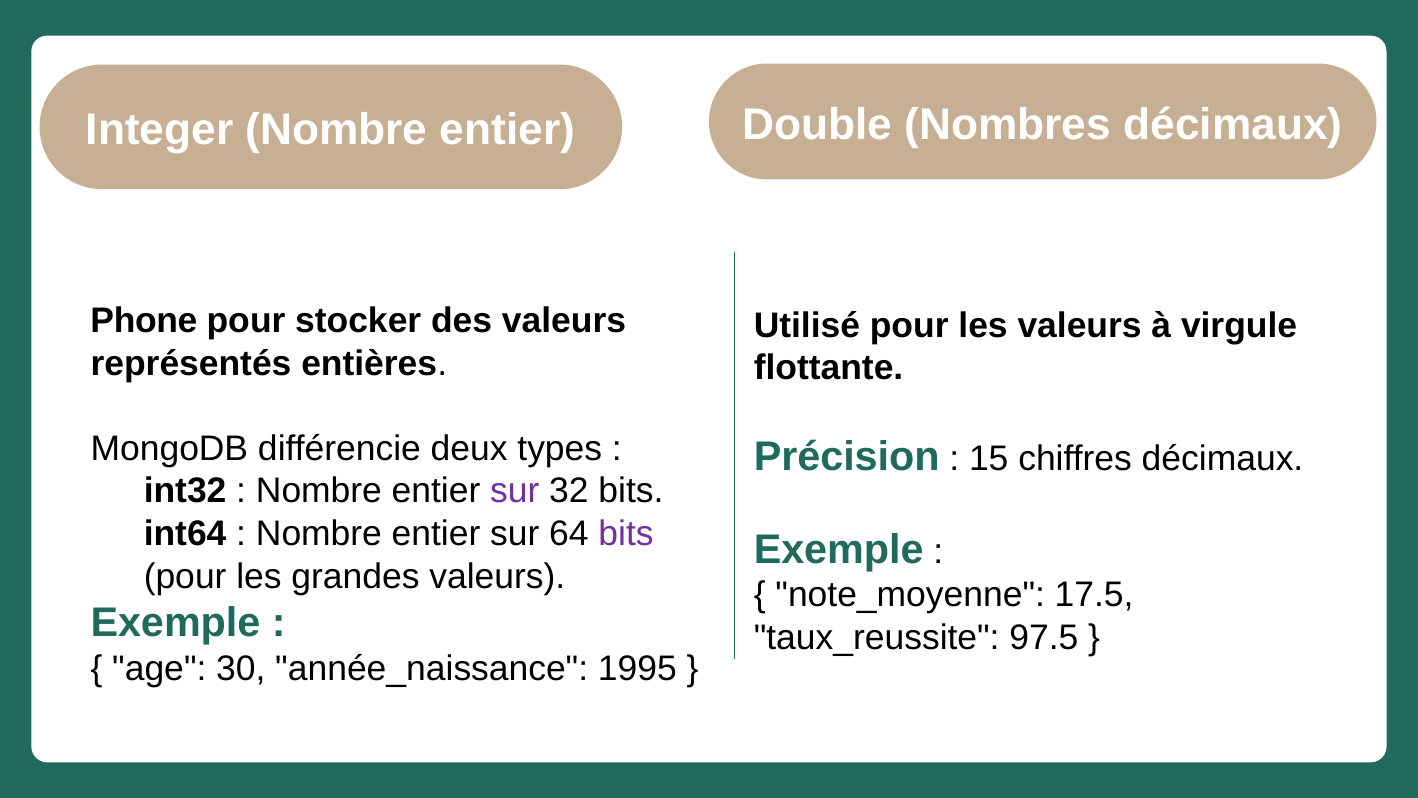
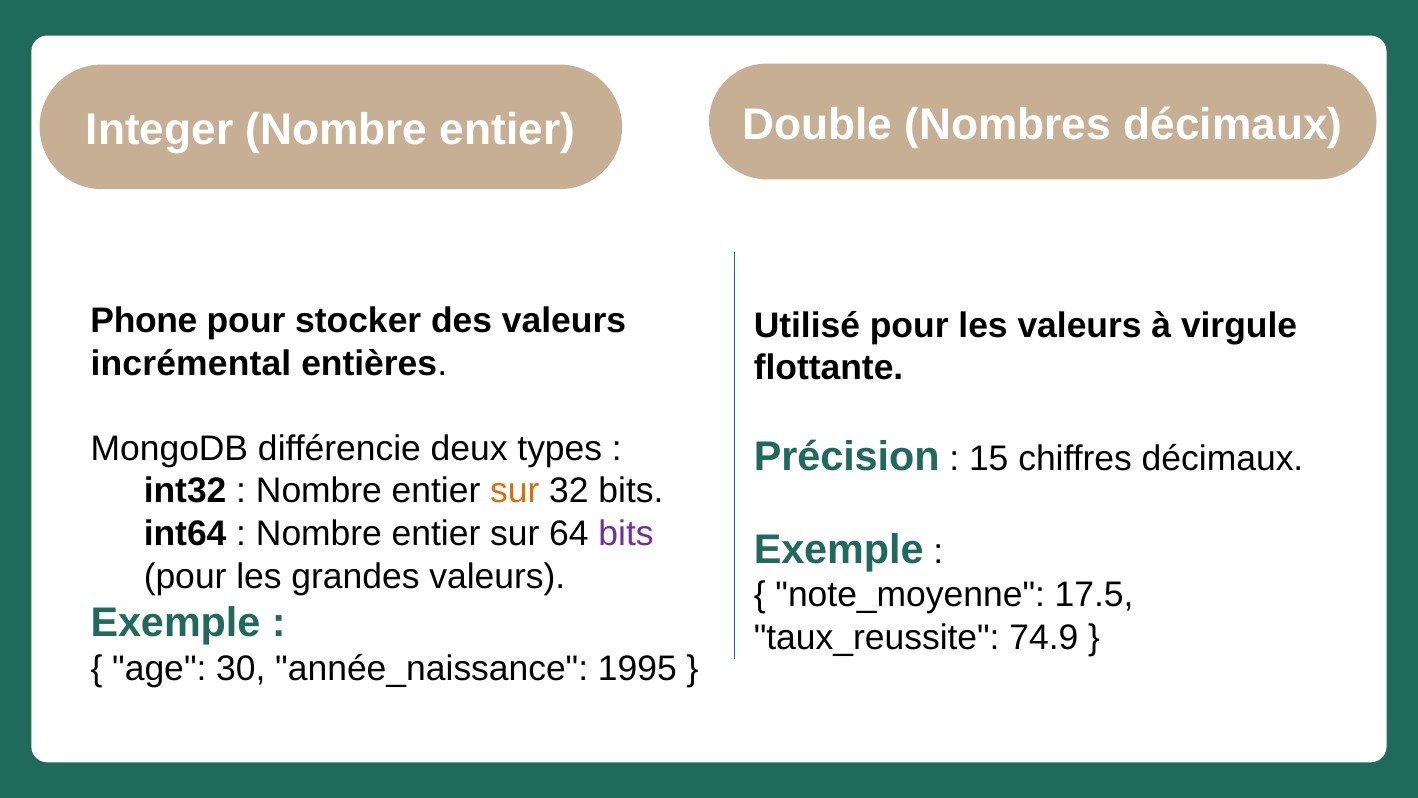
représentés: représentés -> incrémental (191, 363)
sur colour: purple -> orange (515, 491)
97.5: 97.5 -> 74.9 (1044, 637)
